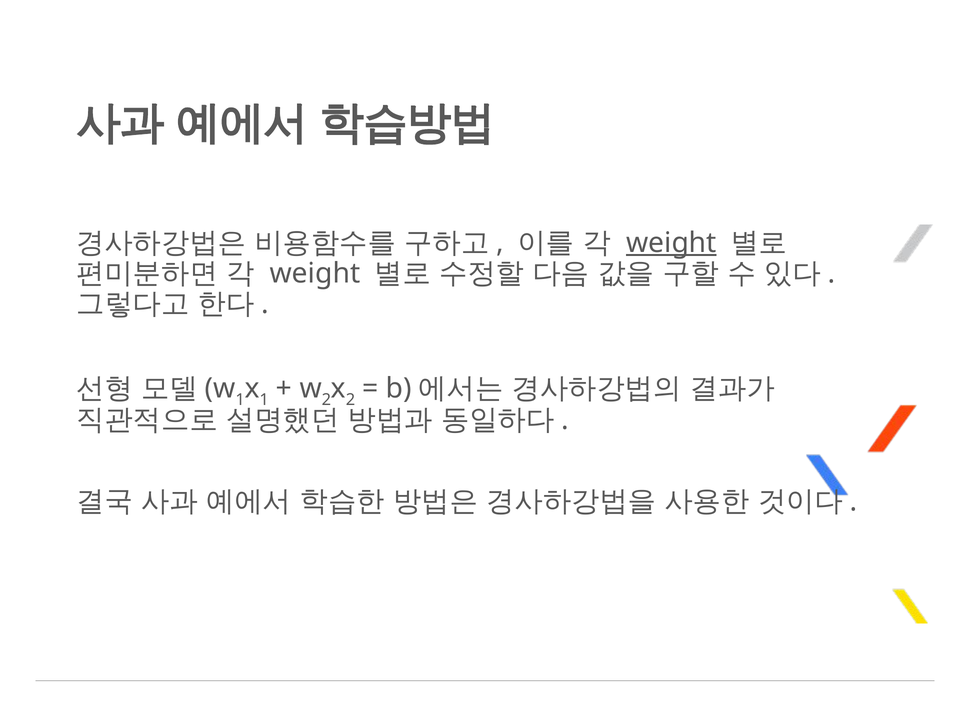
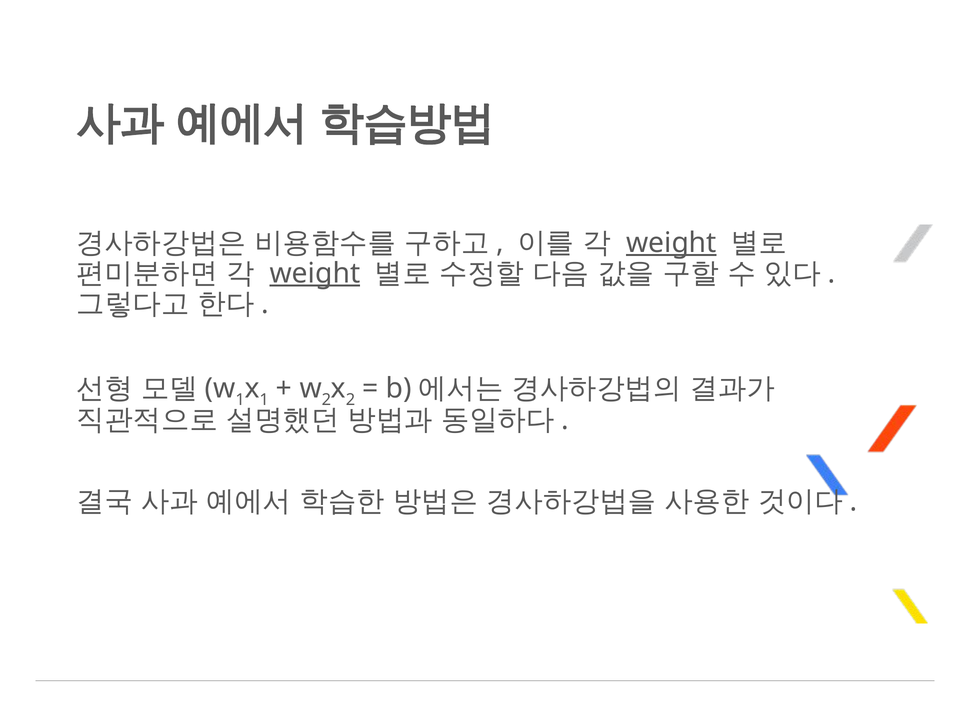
weight underline: none -> present (315, 274)
